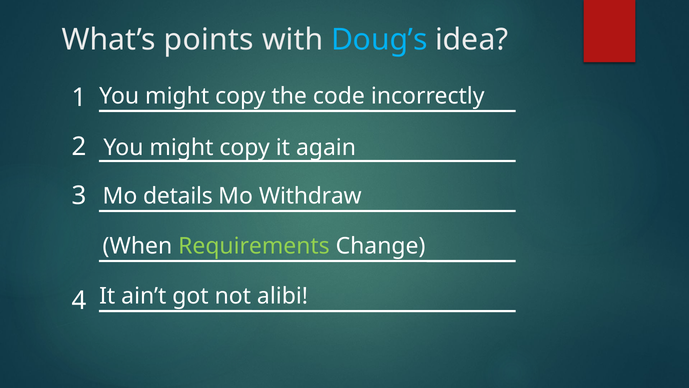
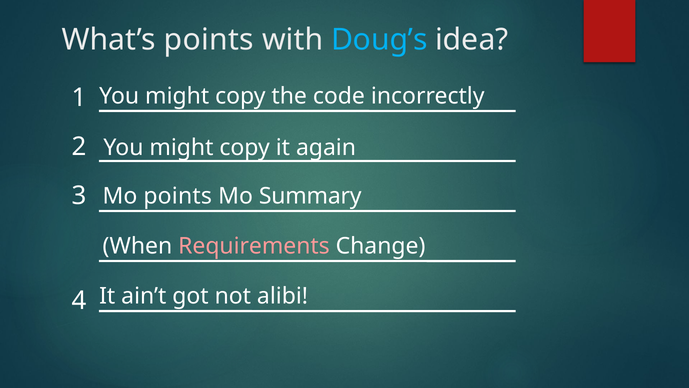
Mo details: details -> points (178, 196)
Withdraw: Withdraw -> Summary (310, 196)
Requirements colour: light green -> pink (254, 246)
